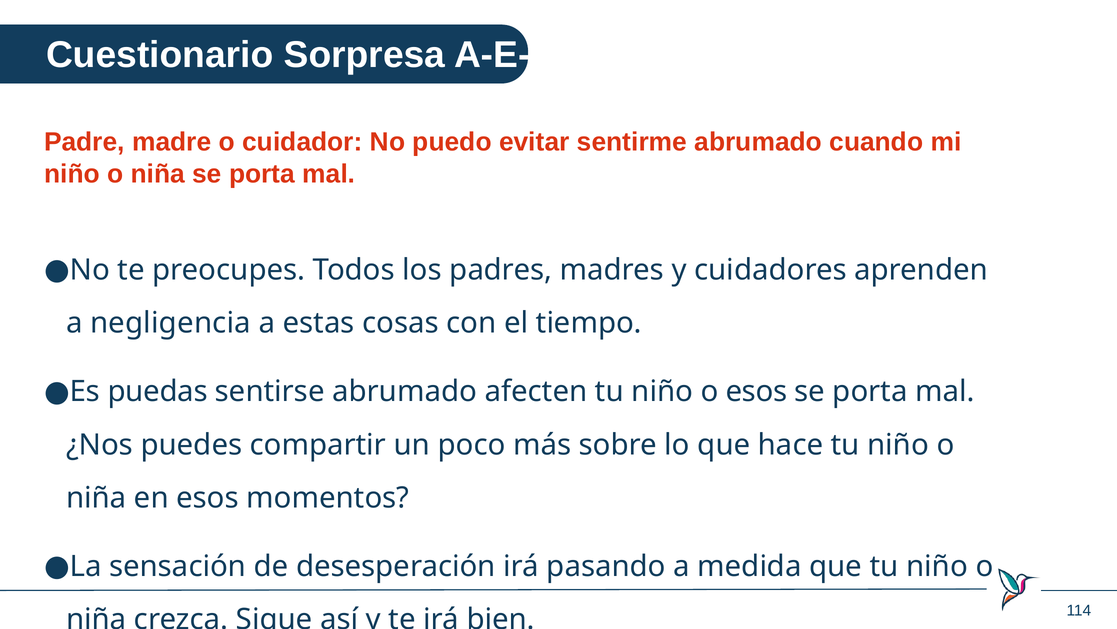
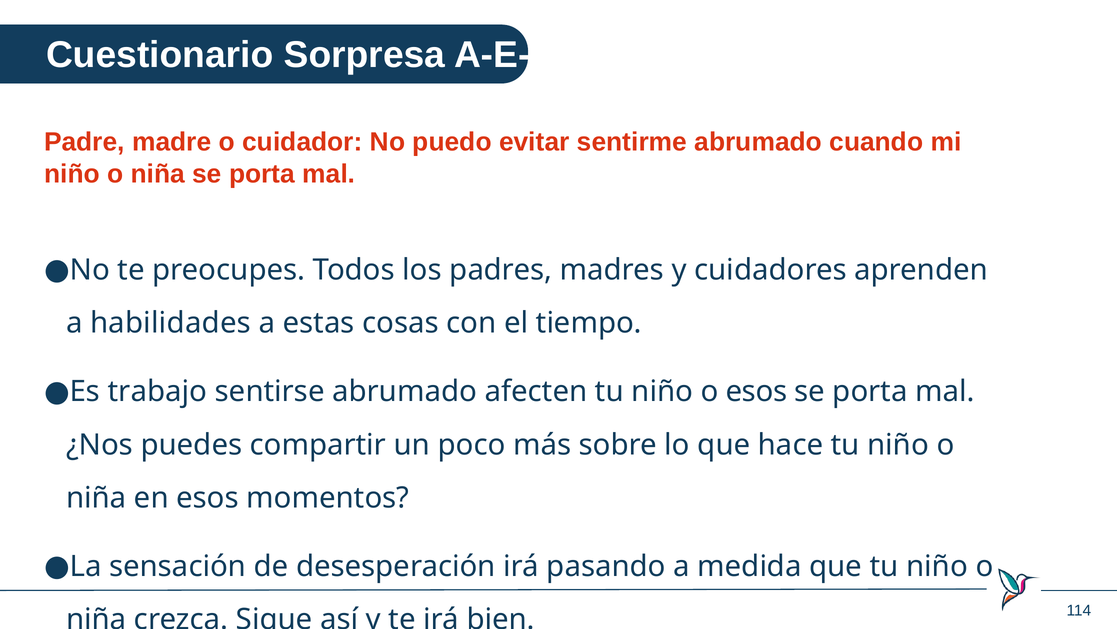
negligencia: negligencia -> habilidades (171, 323)
puedas: puedas -> trabajo (157, 391)
